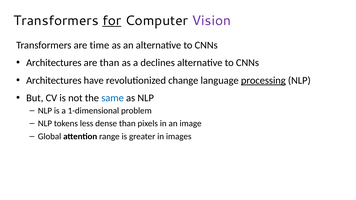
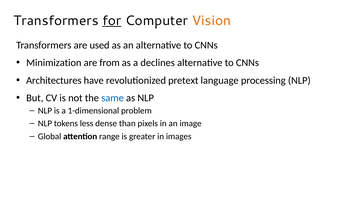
Vision colour: purple -> orange (211, 21)
time: time -> used (100, 45)
Architectures: Architectures -> Minimization (54, 63)
are than: than -> from (110, 63)
change: change -> pretext (183, 81)
processing underline: present -> none (263, 81)
